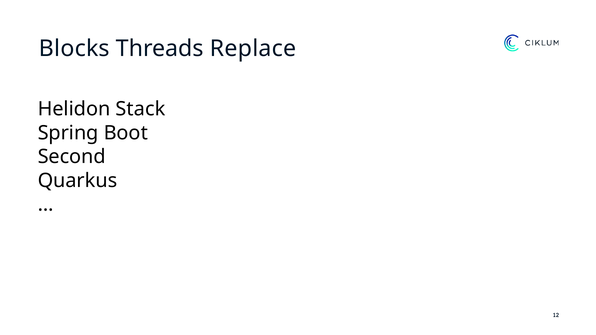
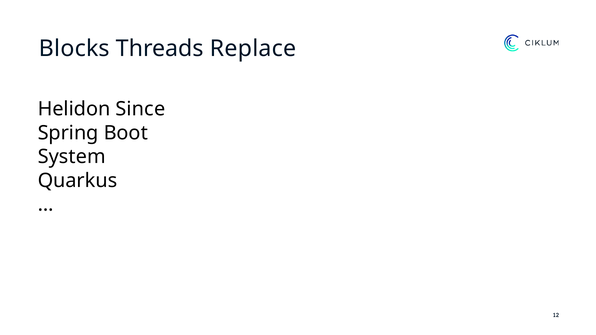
Stack: Stack -> Since (140, 109)
Second: Second -> System (72, 157)
